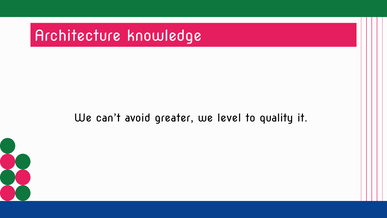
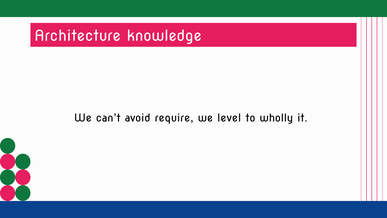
greater: greater -> require (174, 118)
quality: quality -> wholly (276, 118)
